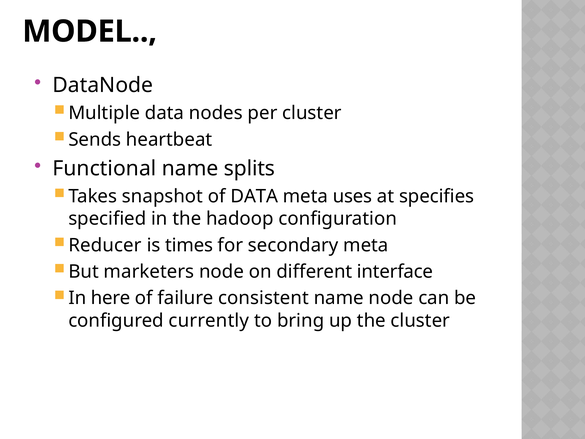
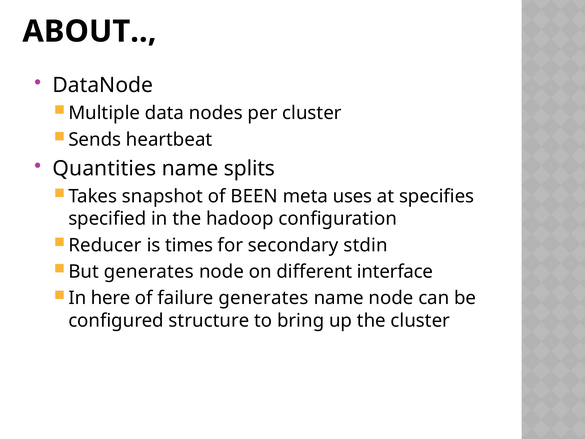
MODEL: MODEL -> ABOUT (89, 31)
Functional: Functional -> Quantities (104, 168)
of DATA: DATA -> BEEN (254, 196)
secondary meta: meta -> stdin (366, 245)
But marketers: marketers -> generates (149, 272)
failure consistent: consistent -> generates (263, 298)
currently: currently -> structure (209, 320)
